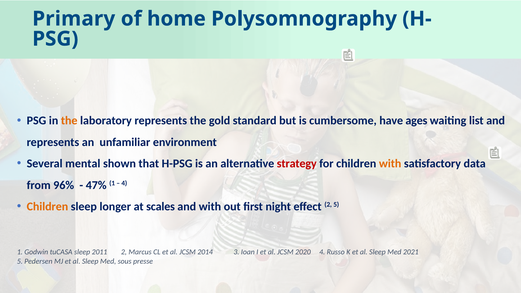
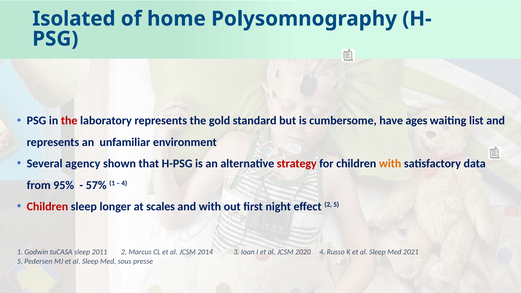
Primary: Primary -> Isolated (74, 19)
the colour: orange -> red (69, 121)
mental: mental -> agency (83, 164)
96%: 96% -> 95% (64, 185)
47%: 47% -> 57% (96, 185)
Children colour: orange -> red (47, 207)
